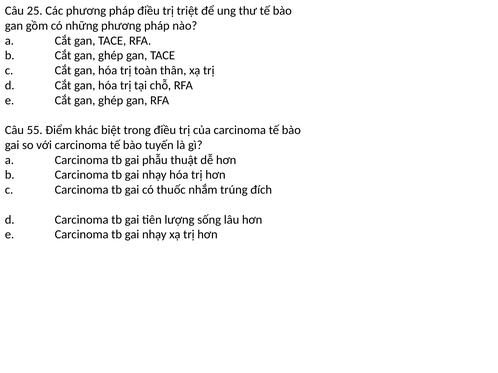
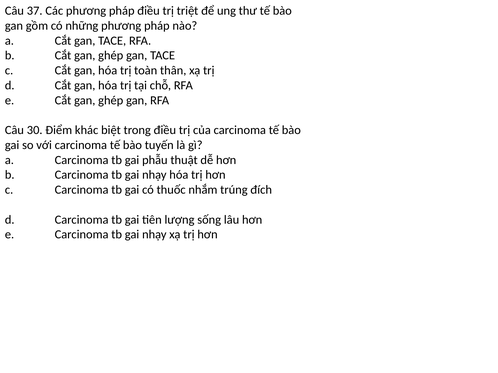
25: 25 -> 37 (35, 11)
55: 55 -> 30 (35, 130)
